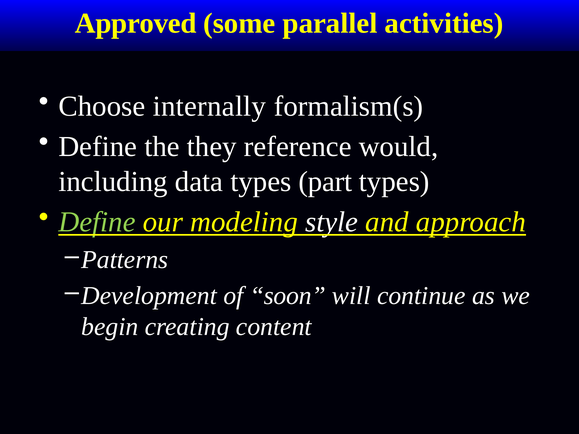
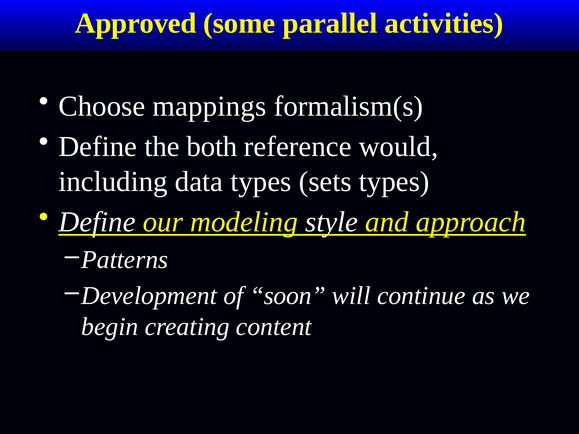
internally: internally -> mappings (209, 106)
they: they -> both (212, 147)
part: part -> sets (325, 182)
Define colour: light green -> white (97, 222)
